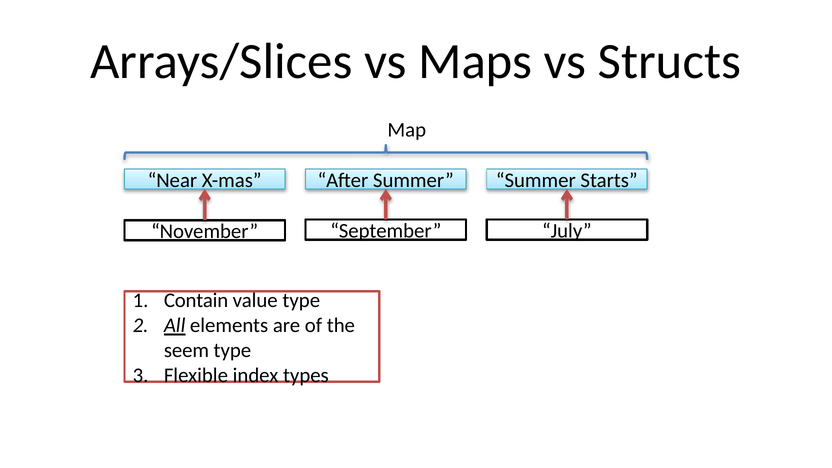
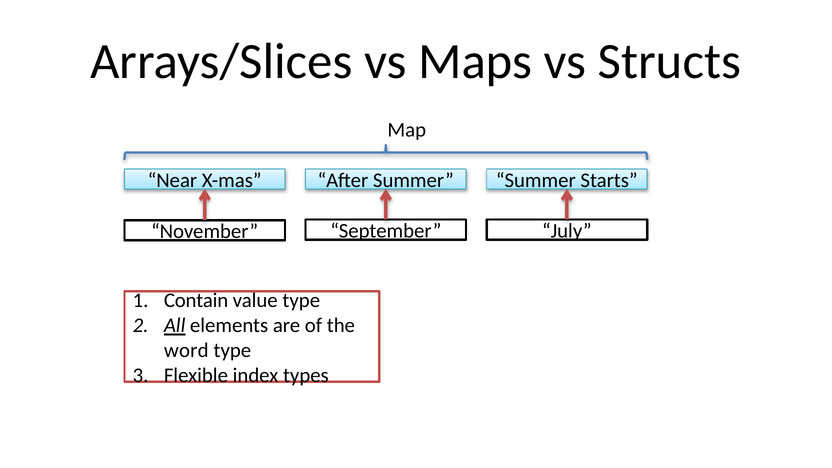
seem: seem -> word (186, 350)
